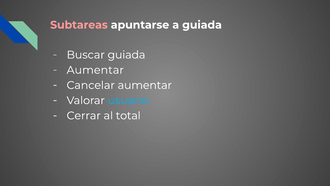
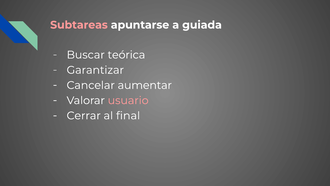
Buscar guiada: guiada -> teórica (126, 55)
Aumentar: Aumentar -> Garantizar (95, 70)
usuario colour: light blue -> pink (128, 100)
total: total -> final (128, 115)
